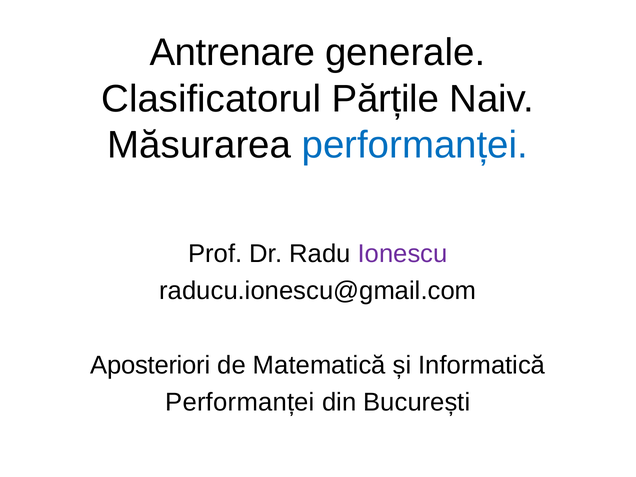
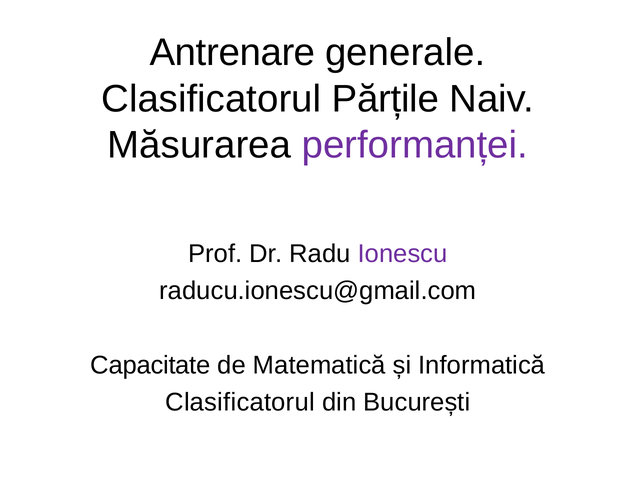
performanței colour: blue -> purple (415, 145)
Aposteriori: Aposteriori -> Capacitate (150, 365)
Performanței: Performanței -> Clasificatorul (240, 402)
